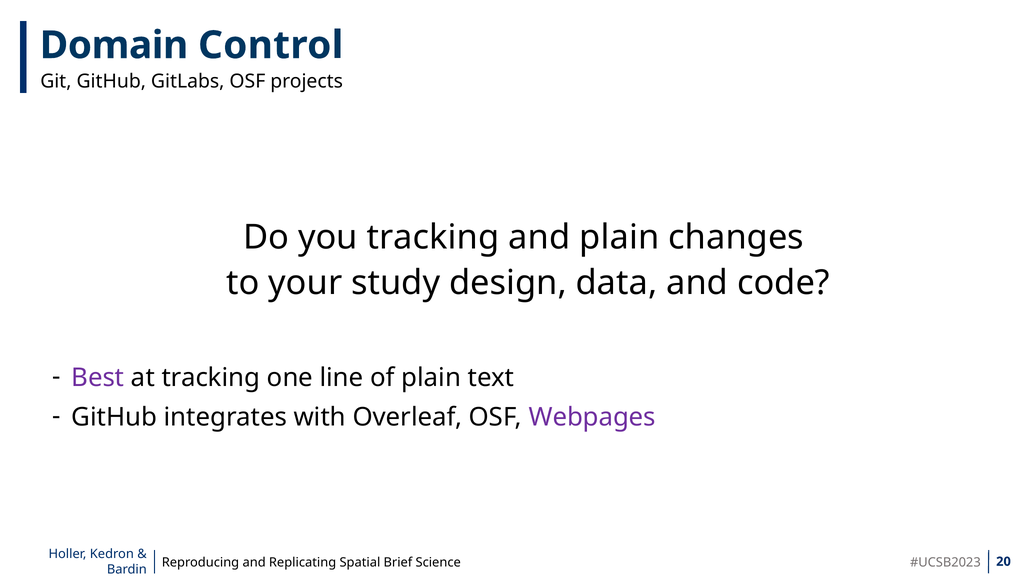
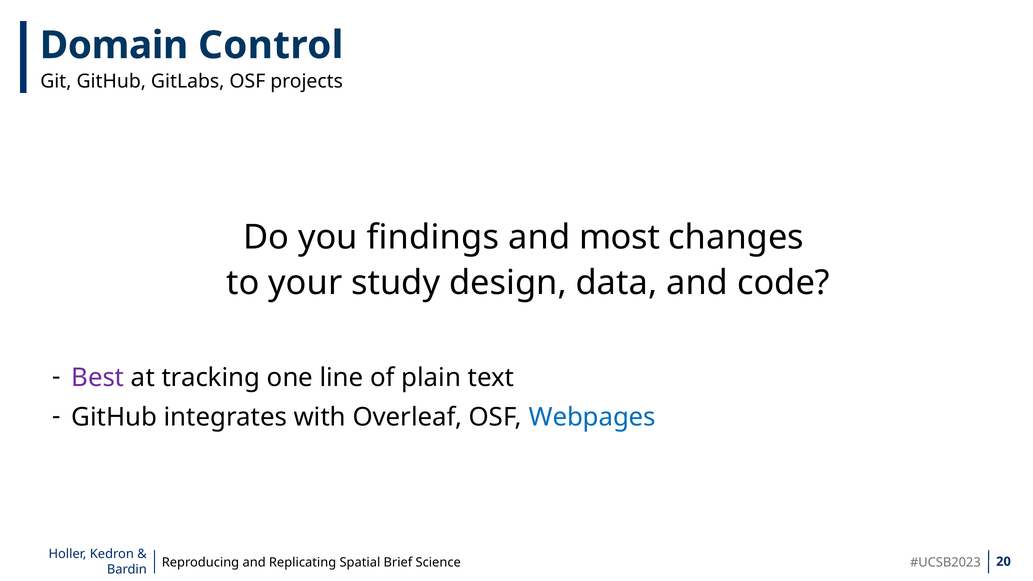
you tracking: tracking -> findings (433, 238)
and plain: plain -> most (620, 238)
Webpages colour: purple -> blue (592, 417)
